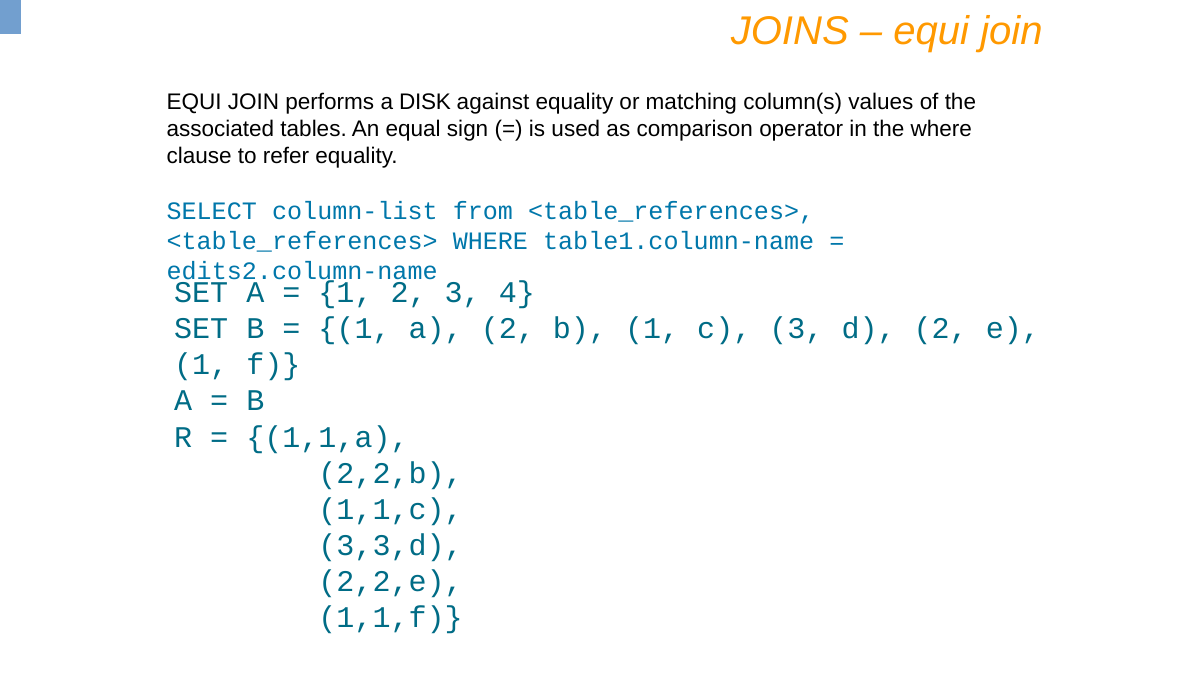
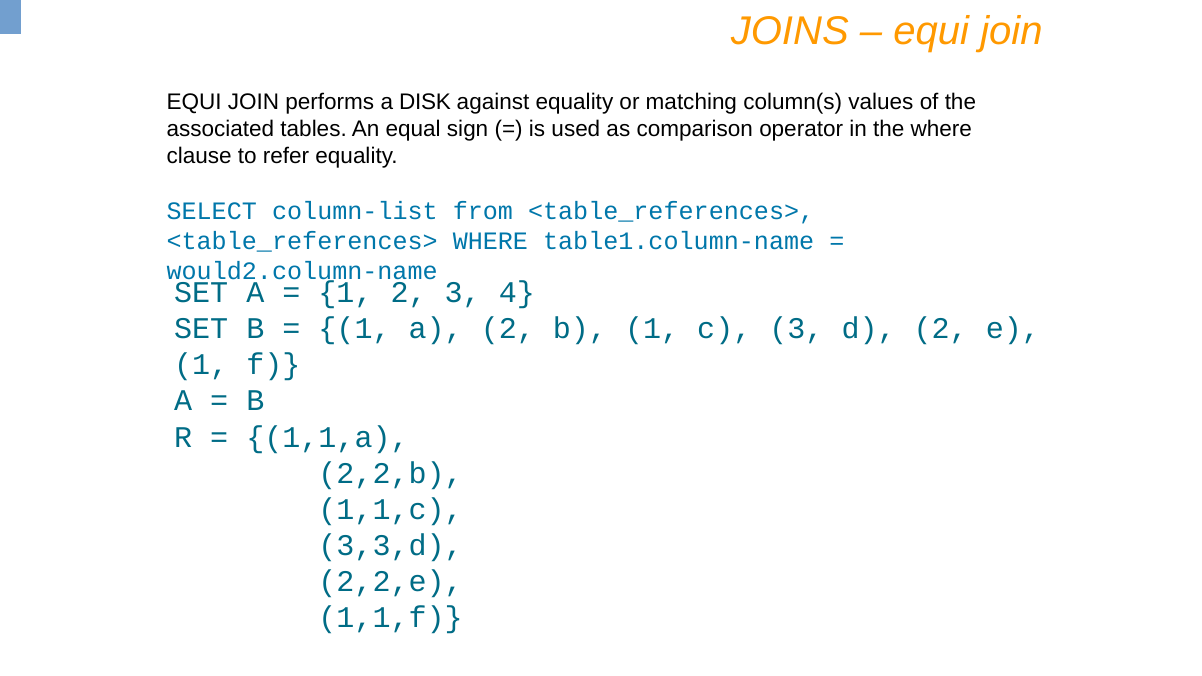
edits2.column-name: edits2.column-name -> would2.column-name (302, 271)
